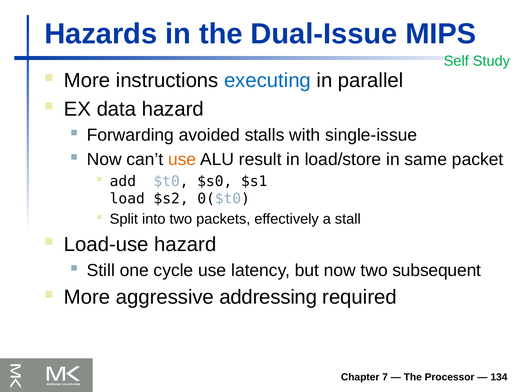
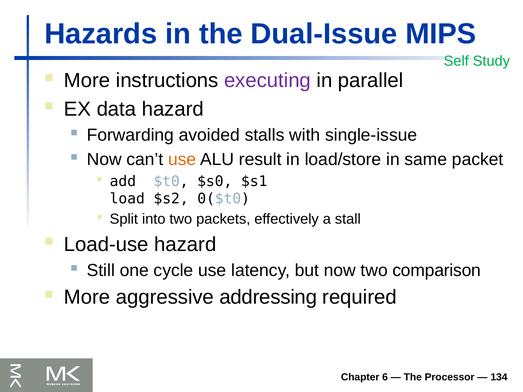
executing colour: blue -> purple (267, 81)
subsequent: subsequent -> comparison (437, 270)
7: 7 -> 6 (385, 378)
